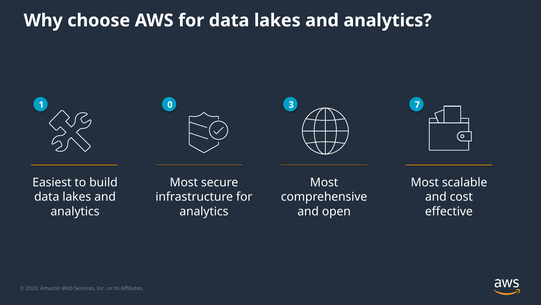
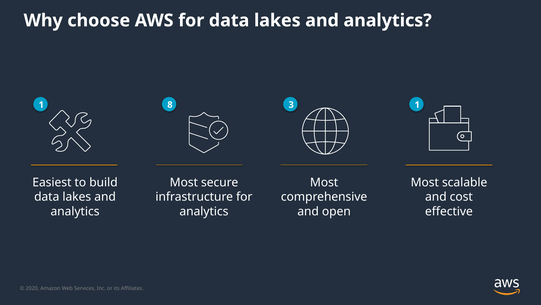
0: 0 -> 8 (170, 105)
3 7: 7 -> 1 (417, 105)
